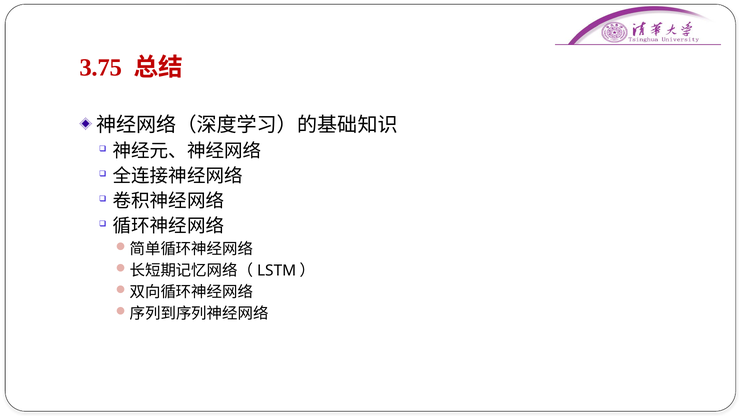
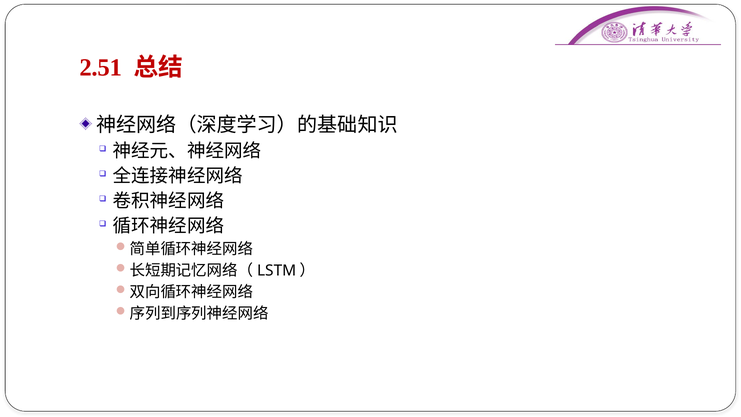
3.75: 3.75 -> 2.51 (101, 67)
